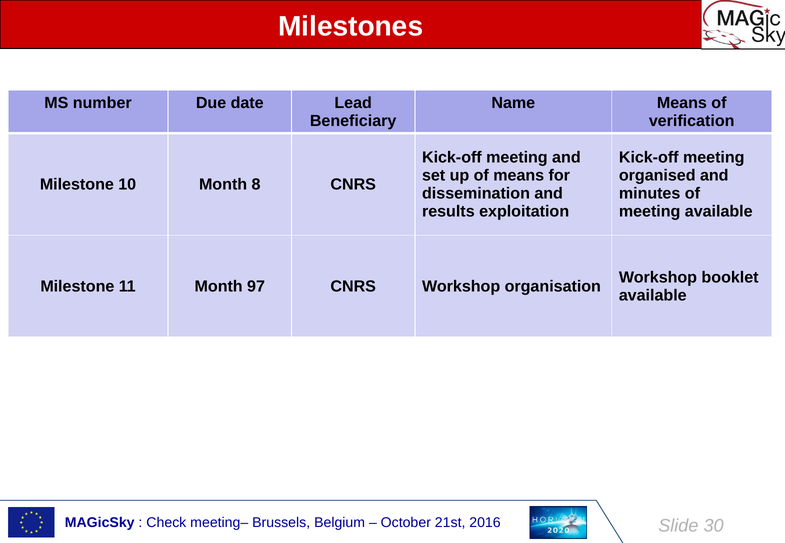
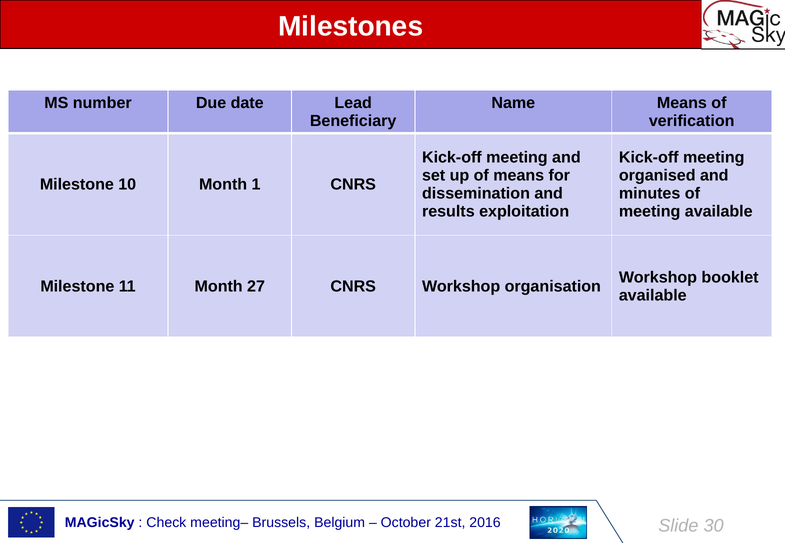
8: 8 -> 1 (256, 185)
97: 97 -> 27 (256, 287)
